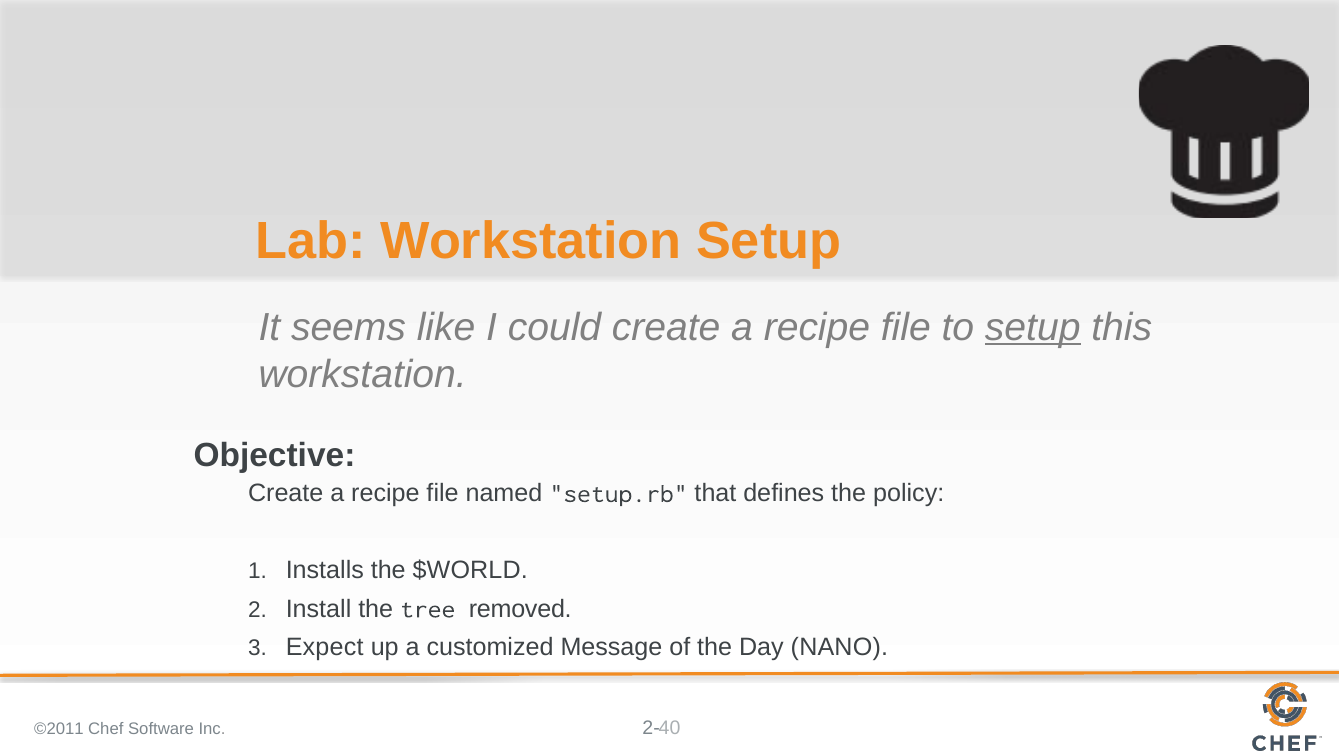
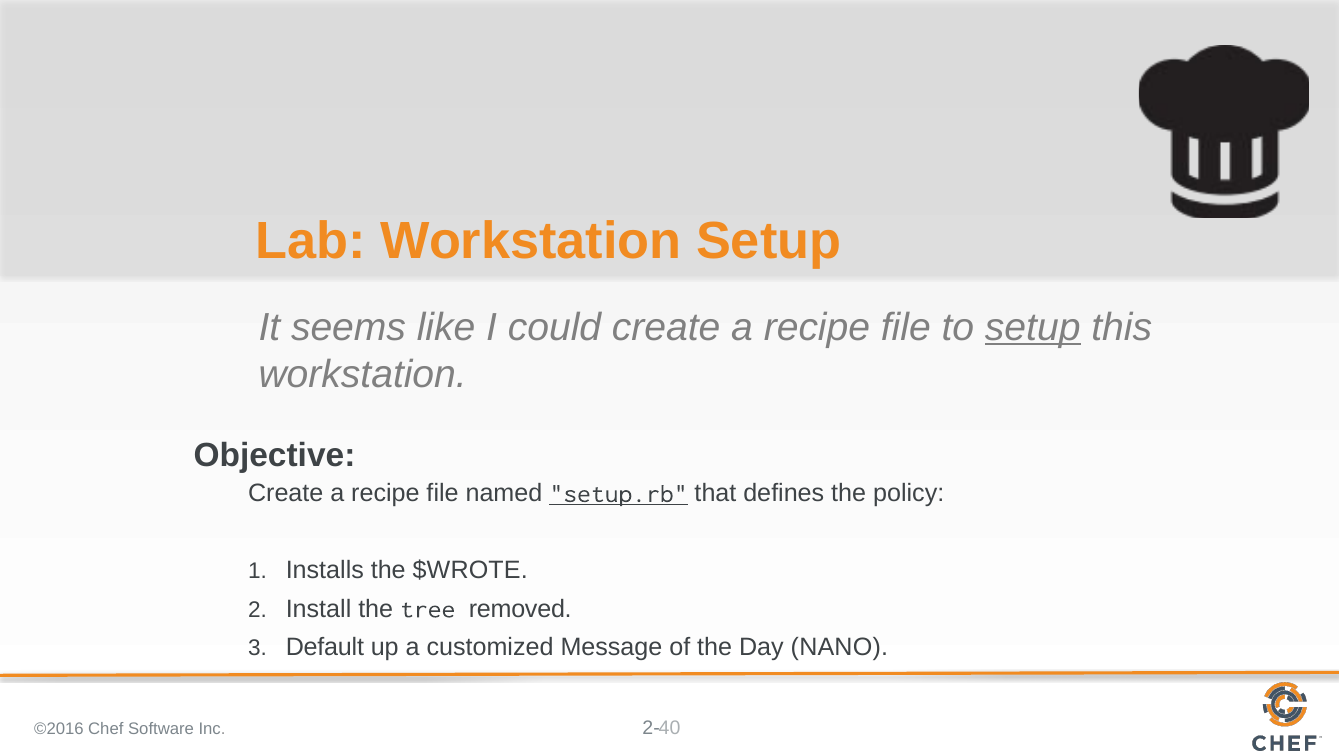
setup.rb underline: none -> present (619, 494)
$WORLD: $WORLD -> $WROTE (470, 571)
Expect: Expect -> Default (325, 648)
©2011: ©2011 -> ©2016 (59, 729)
